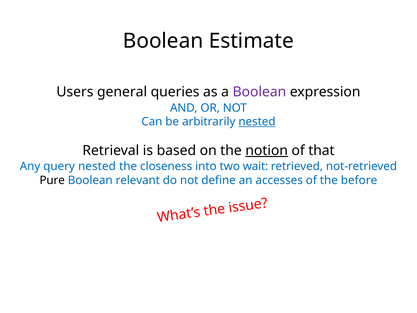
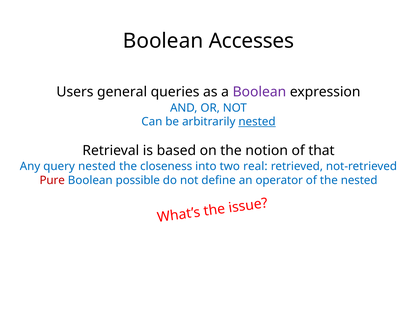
Estimate: Estimate -> Accesses (251, 41)
notion underline: present -> none (267, 150)
wait: wait -> real (255, 166)
Pure colour: black -> red (52, 180)
relevant: relevant -> possible (138, 180)
accesses: accesses -> operator (279, 180)
the before: before -> nested (359, 180)
